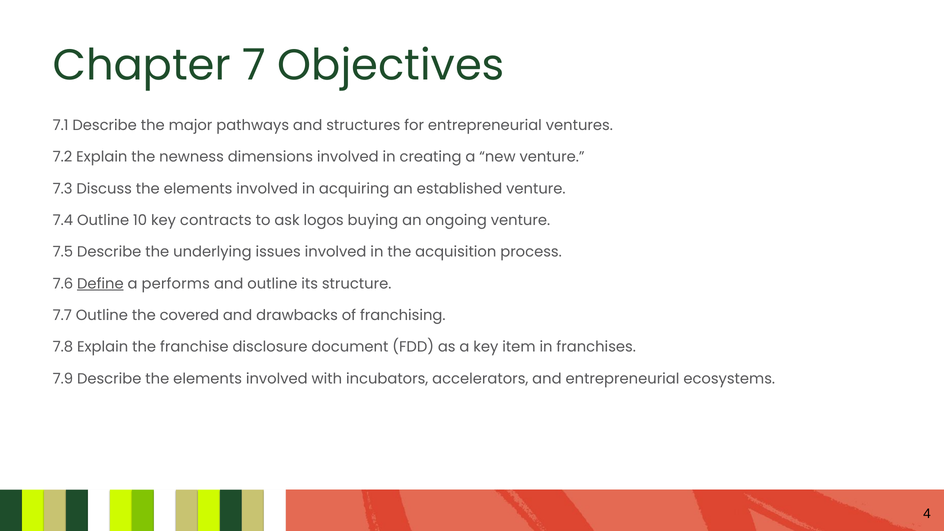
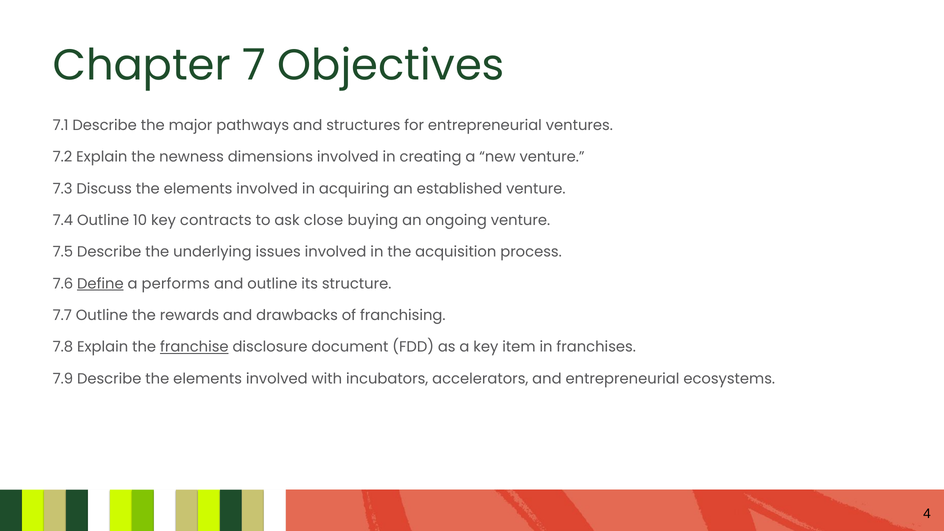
logos: logos -> close (324, 220)
covered: covered -> rewards (189, 315)
franchise underline: none -> present (194, 347)
